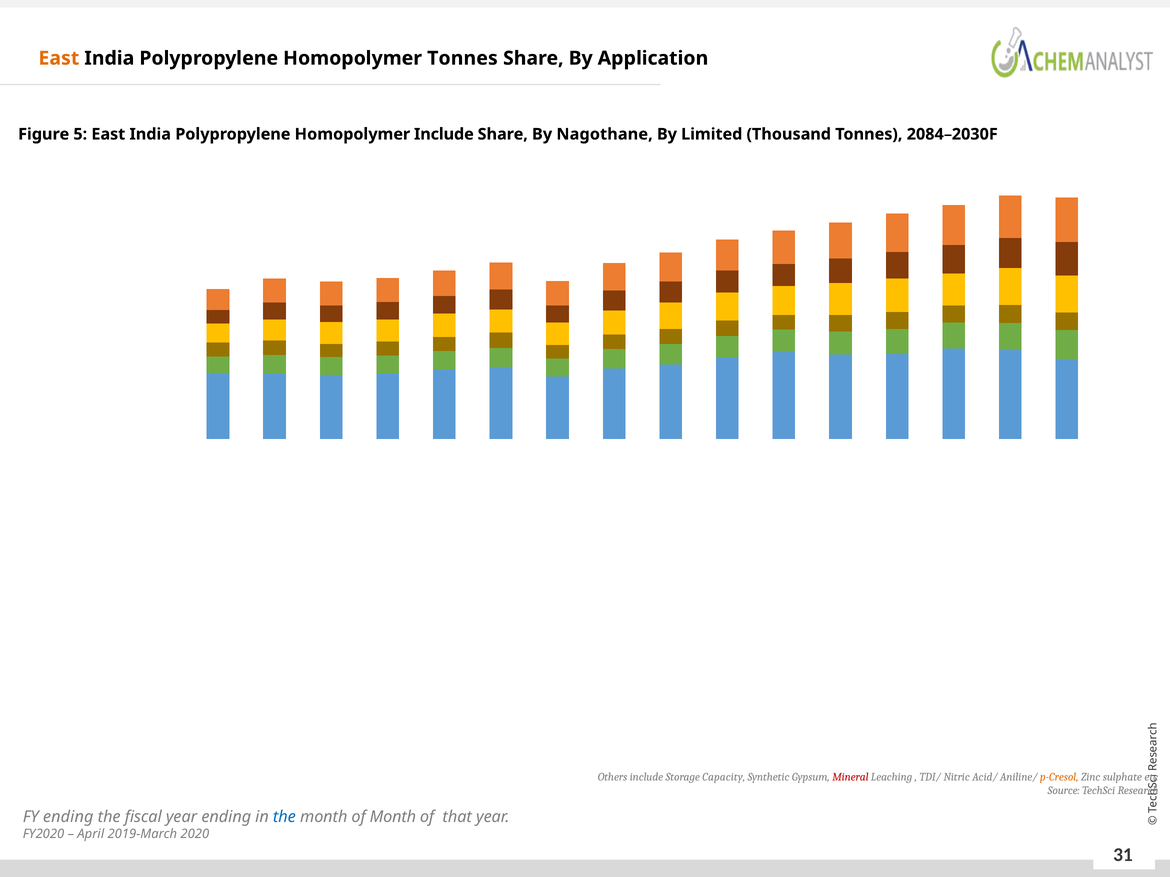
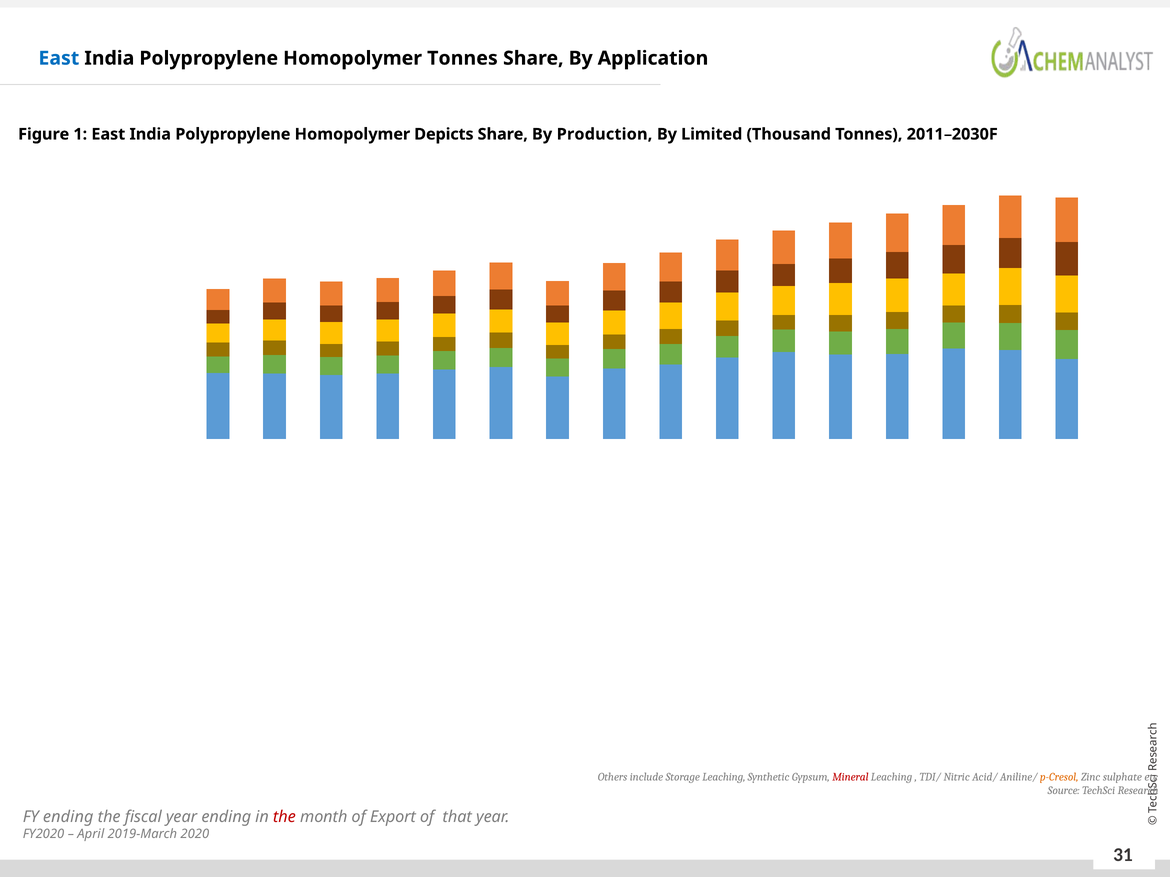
East colour: orange -> blue (59, 58)
5: 5 -> 1 (80, 134)
Homopolymer Include: Include -> Depicts (444, 134)
Nagothane: Nagothane -> Production (605, 134)
2084–2030F: 2084–2030F -> 2011–2030F (952, 134)
Storage Capacity: Capacity -> Leaching (724, 778)
the colour: blue -> red (284, 817)
of Month: Month -> Export (393, 817)
